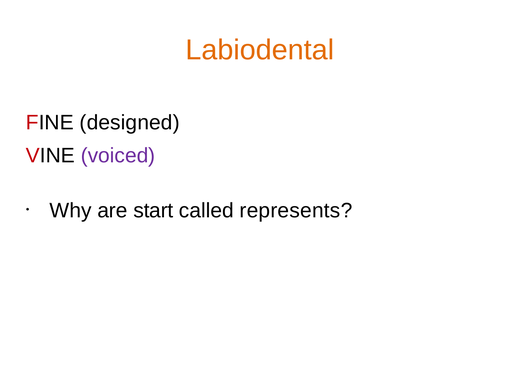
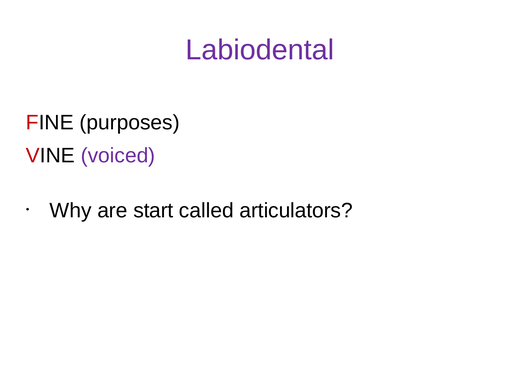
Labiodental colour: orange -> purple (260, 50)
designed: designed -> purposes (130, 123)
represents: represents -> articulators (296, 211)
